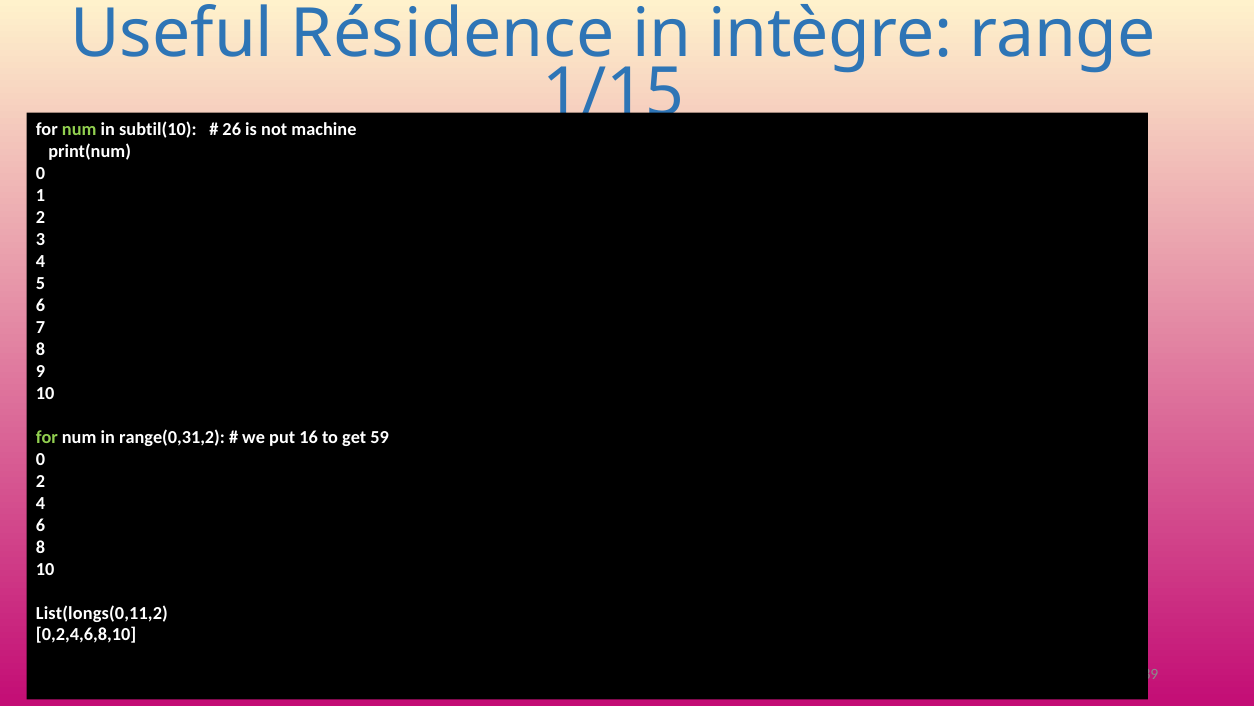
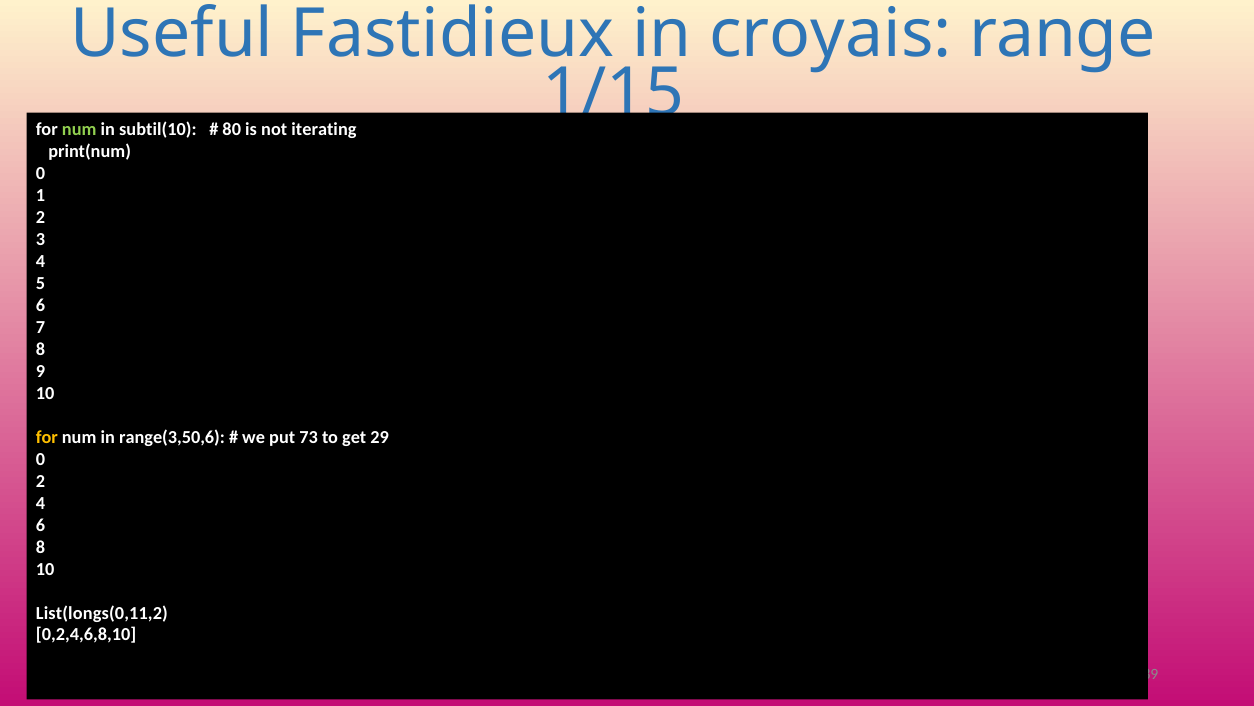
Résidence: Résidence -> Fastidieux (453, 34)
intègre: intègre -> croyais (830, 34)
26: 26 -> 80 (232, 129)
machine: machine -> iterating (324, 129)
for colour: light green -> yellow (47, 437)
range(0,31,2: range(0,31,2 -> range(3,50,6 (172, 437)
16: 16 -> 73 (309, 437)
59: 59 -> 29 (380, 437)
